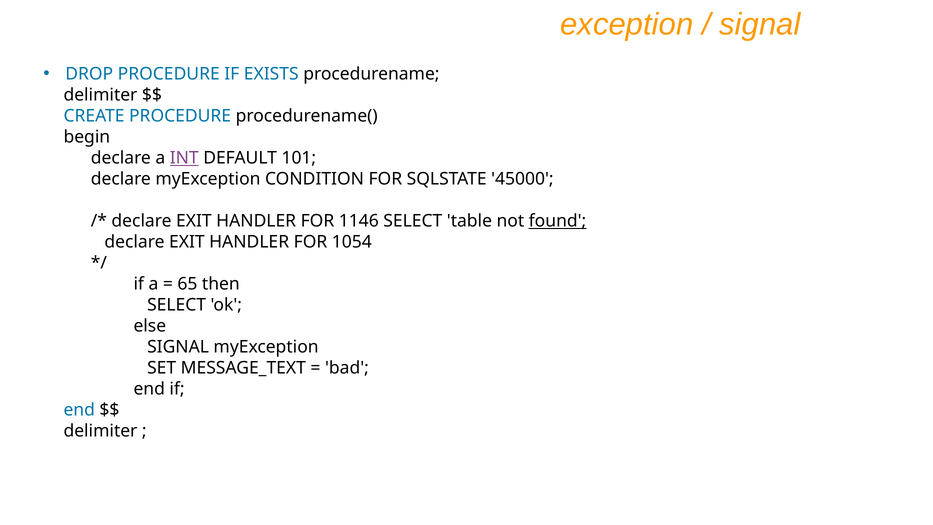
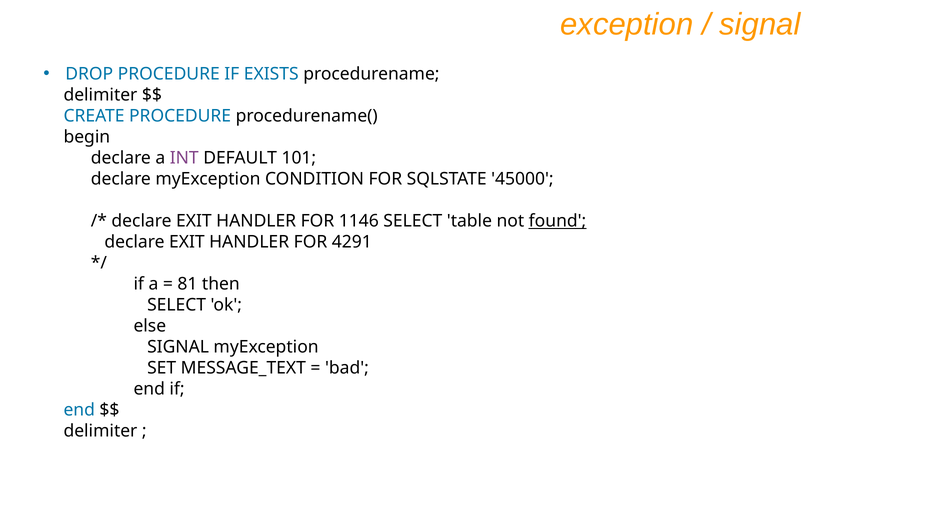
INT underline: present -> none (184, 158)
1054: 1054 -> 4291 (352, 242)
65: 65 -> 81 (187, 284)
